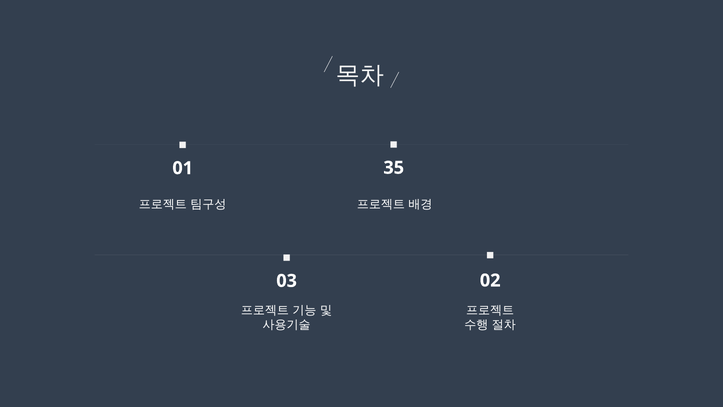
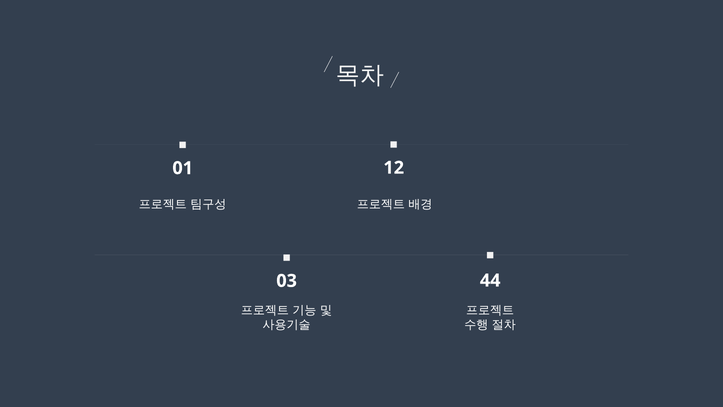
35: 35 -> 12 (394, 168)
02: 02 -> 44 (490, 280)
